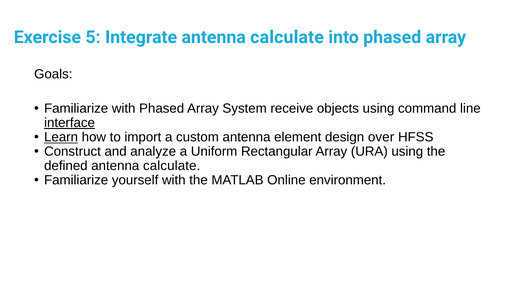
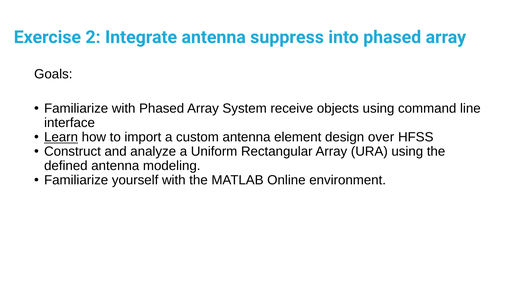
5: 5 -> 2 (93, 37)
Integrate antenna calculate: calculate -> suppress (287, 37)
interface underline: present -> none (70, 123)
defined antenna calculate: calculate -> modeling (172, 166)
